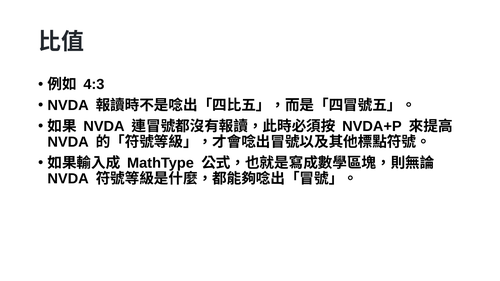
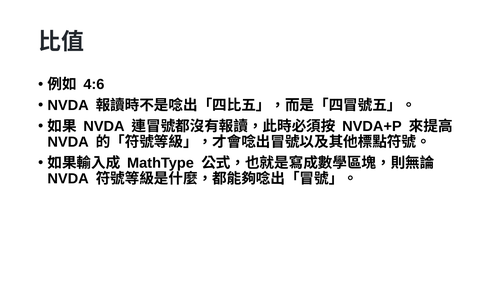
4:3: 4:3 -> 4:6 (94, 85)
